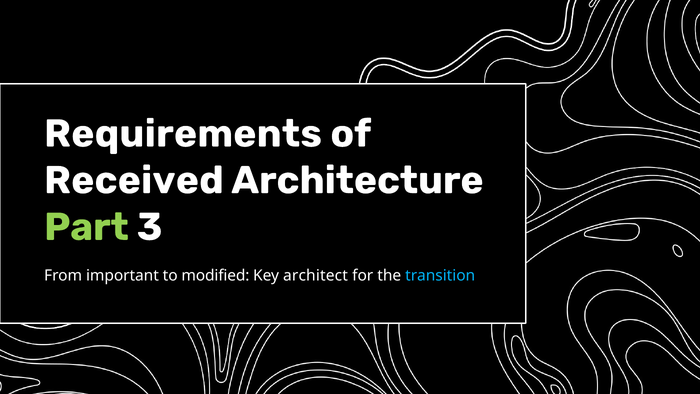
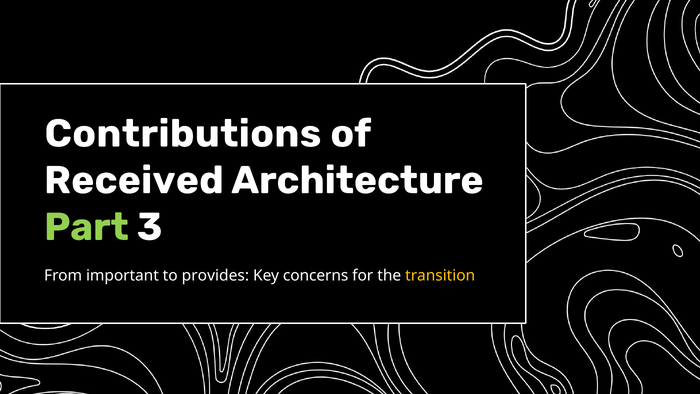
Requirements: Requirements -> Contributions (183, 134)
modified: modified -> provides (215, 275)
architect: architect -> concerns (316, 275)
transition colour: light blue -> yellow (440, 275)
